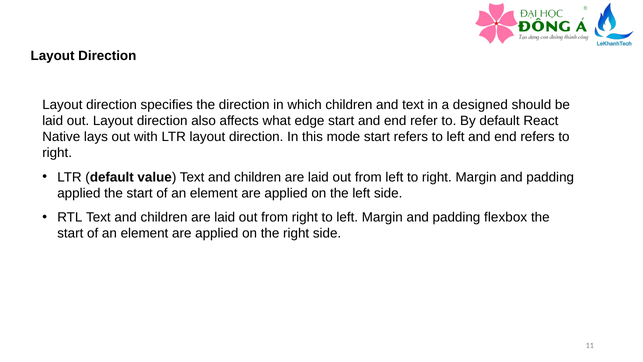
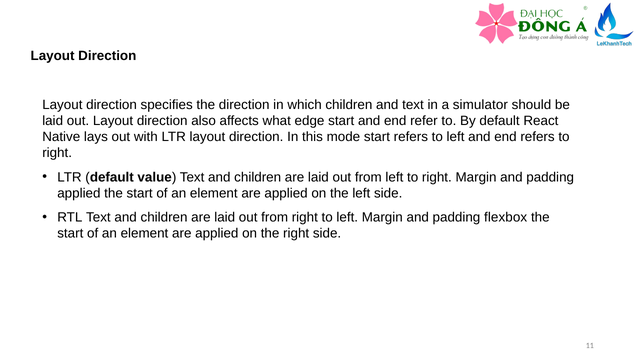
designed: designed -> simulator (480, 105)
